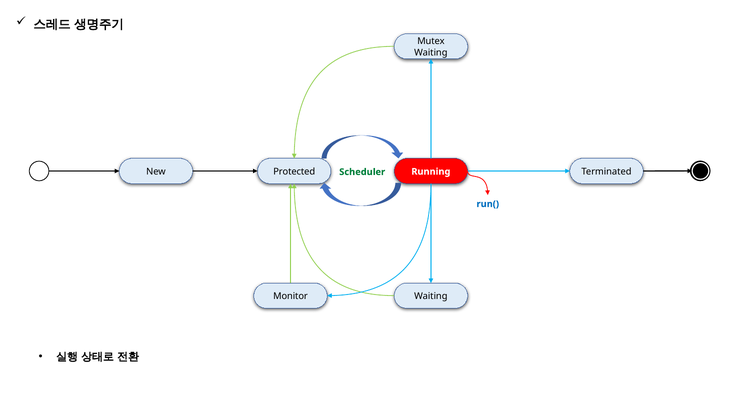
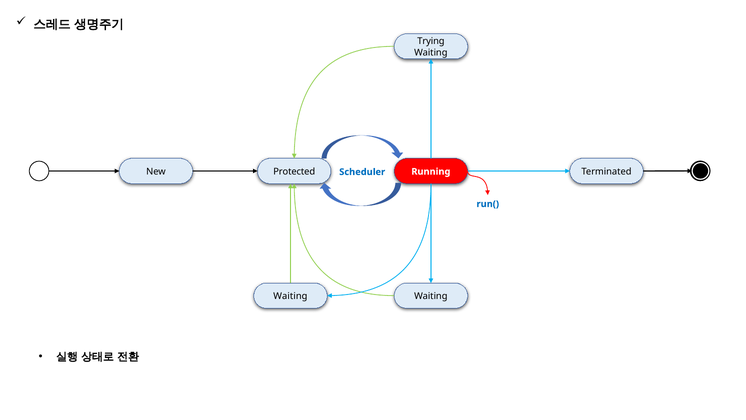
Mutex: Mutex -> Trying (431, 41)
Scheduler colour: green -> blue (362, 172)
Monitor: Monitor -> Waiting (290, 296)
